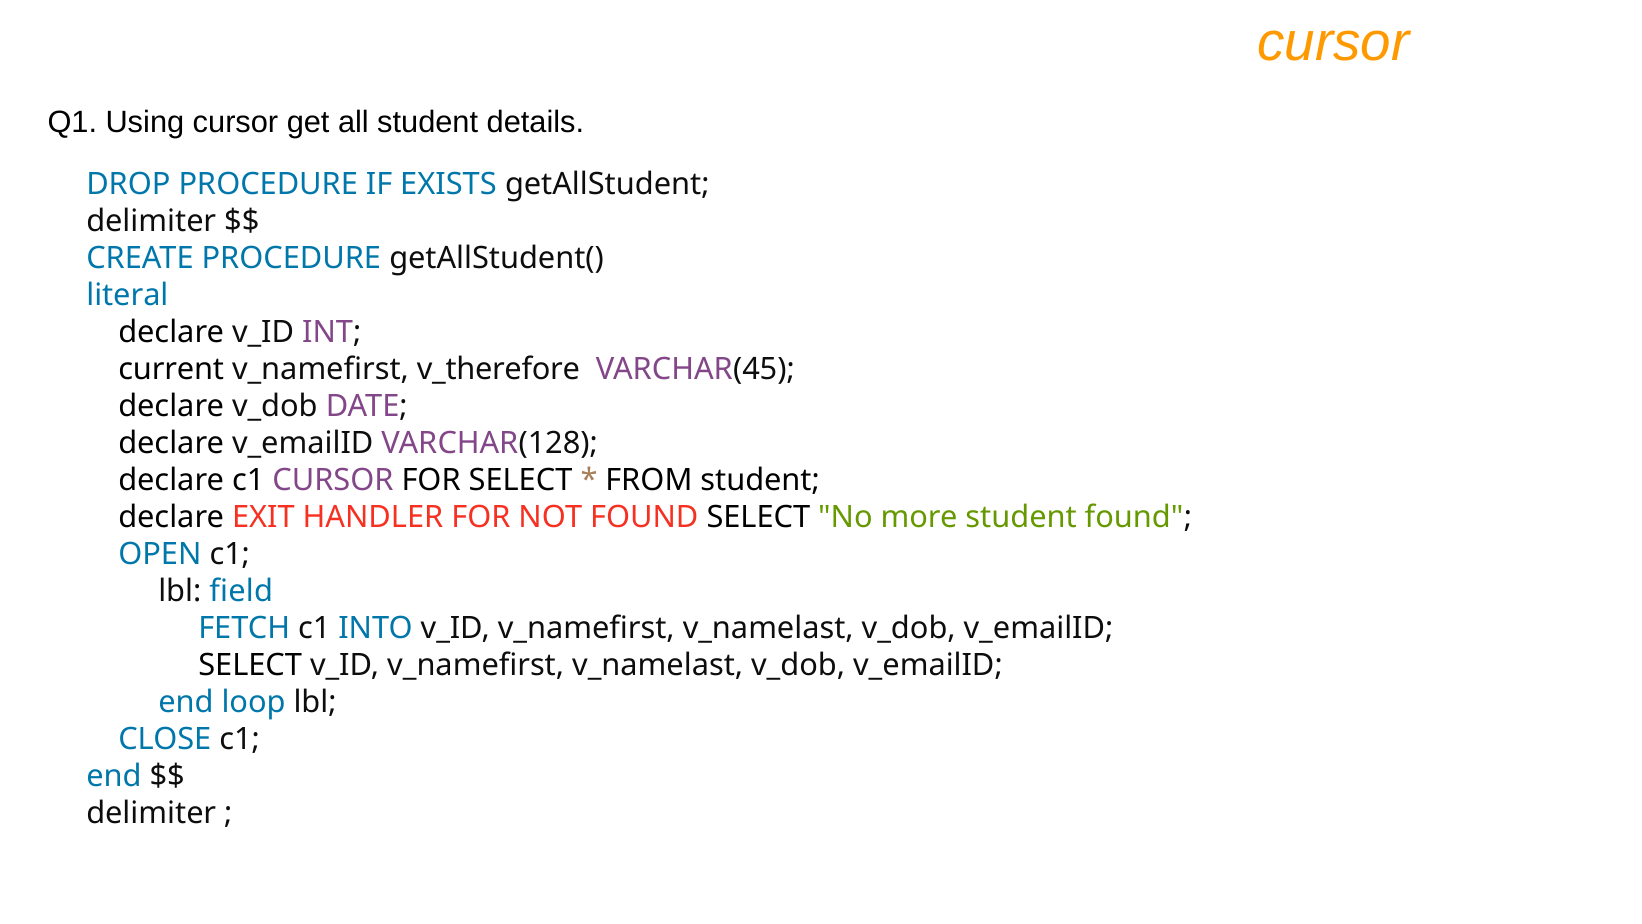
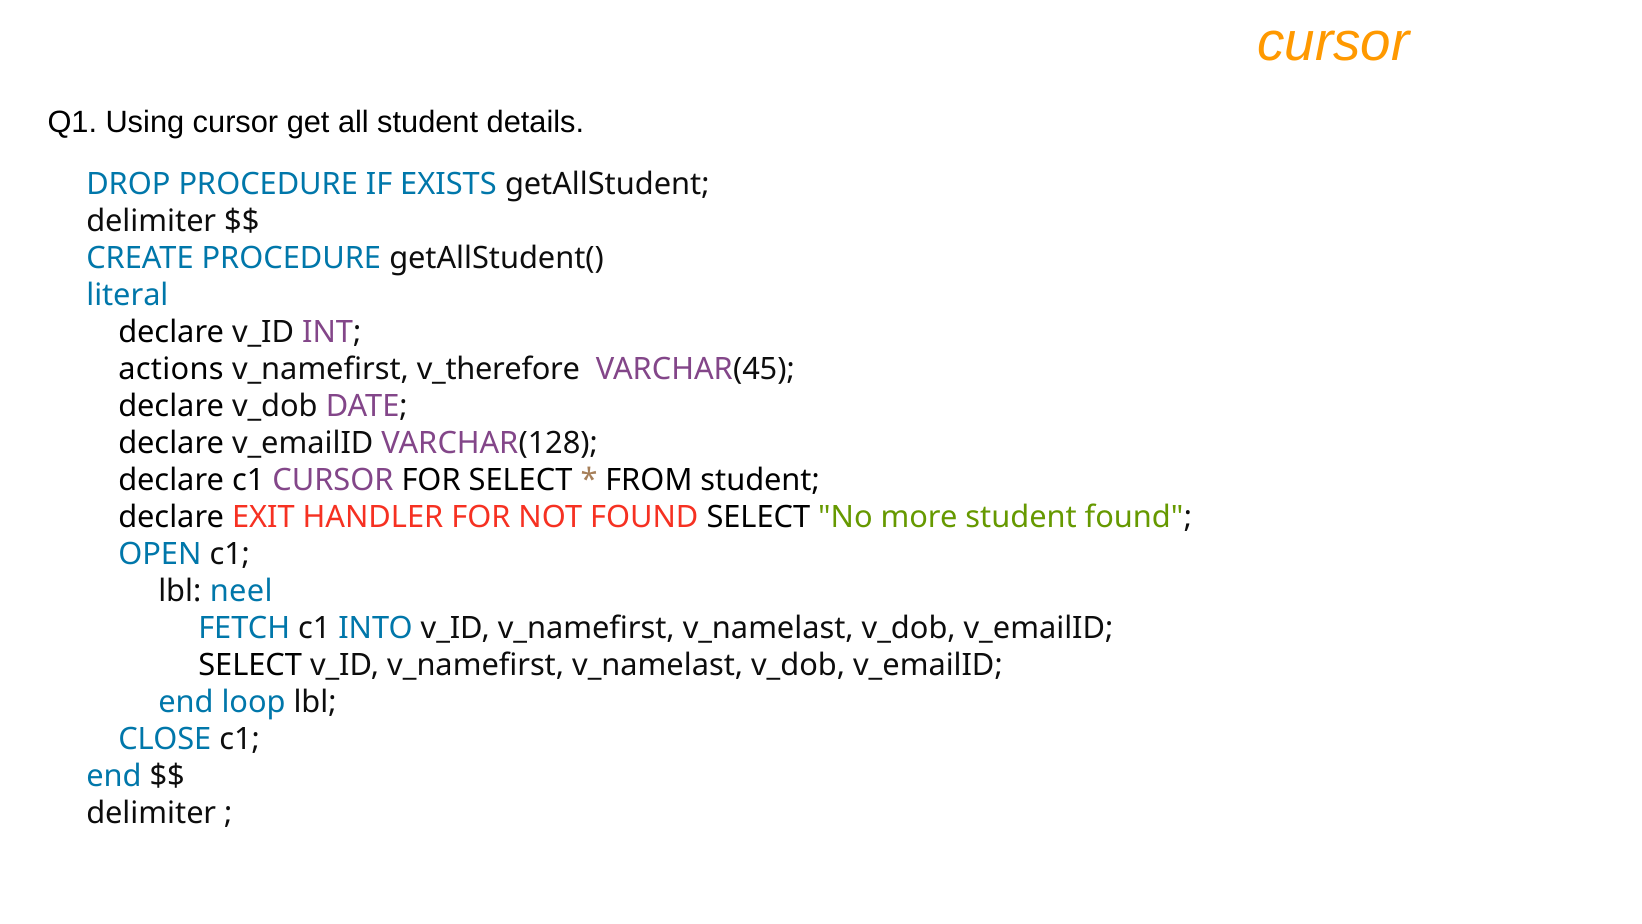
current: current -> actions (171, 369)
field: field -> neel (241, 591)
